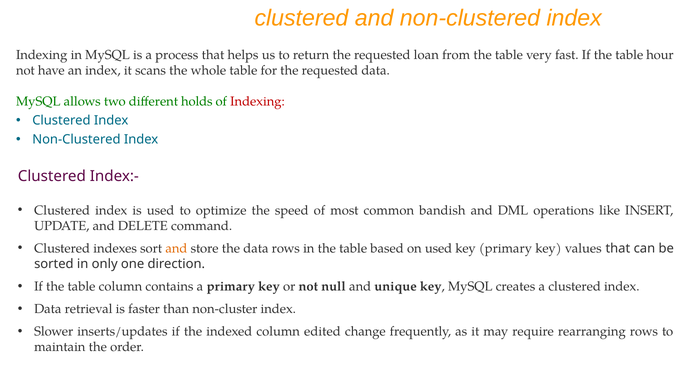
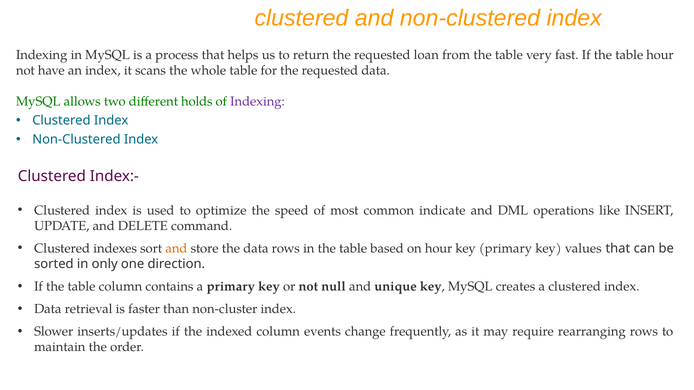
Indexing colour: red -> purple (258, 102)
bandish: bandish -> indicate (442, 210)
on used: used -> hour (439, 249)
edited: edited -> events (323, 332)
